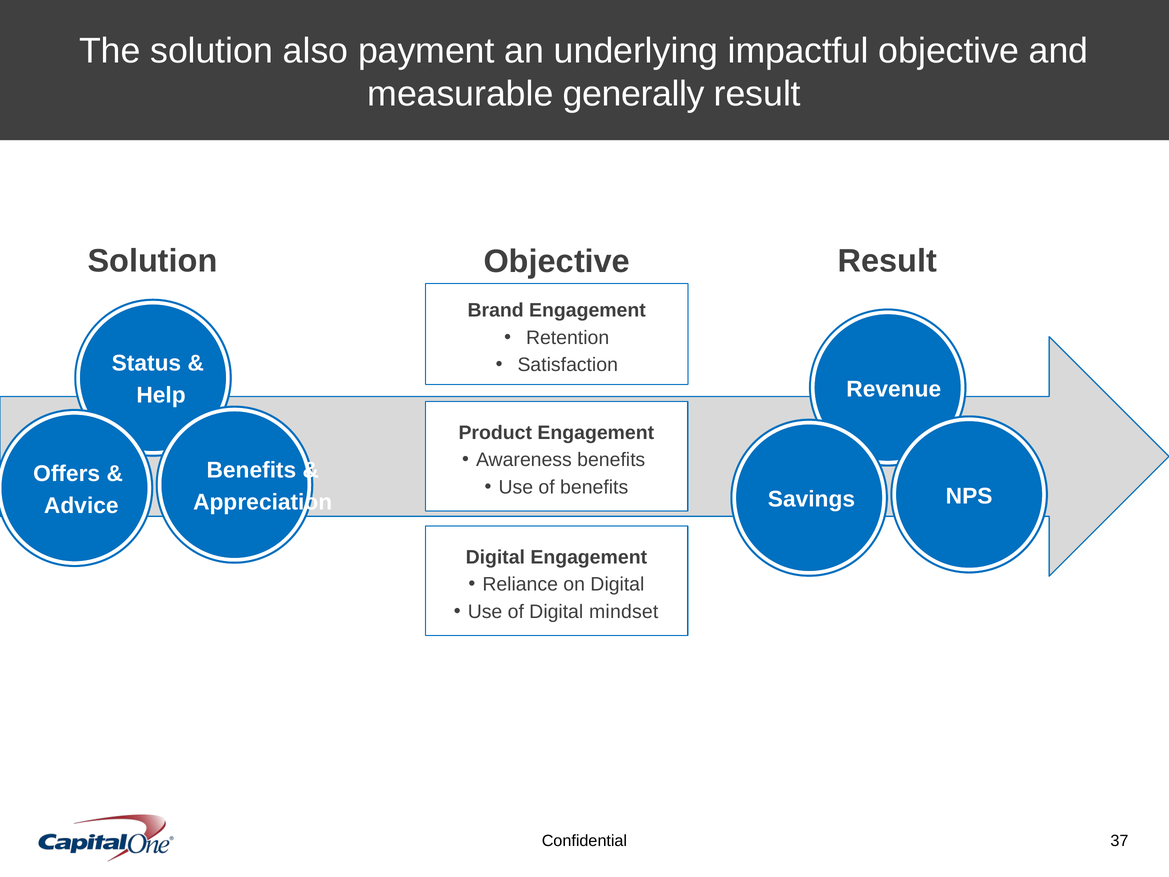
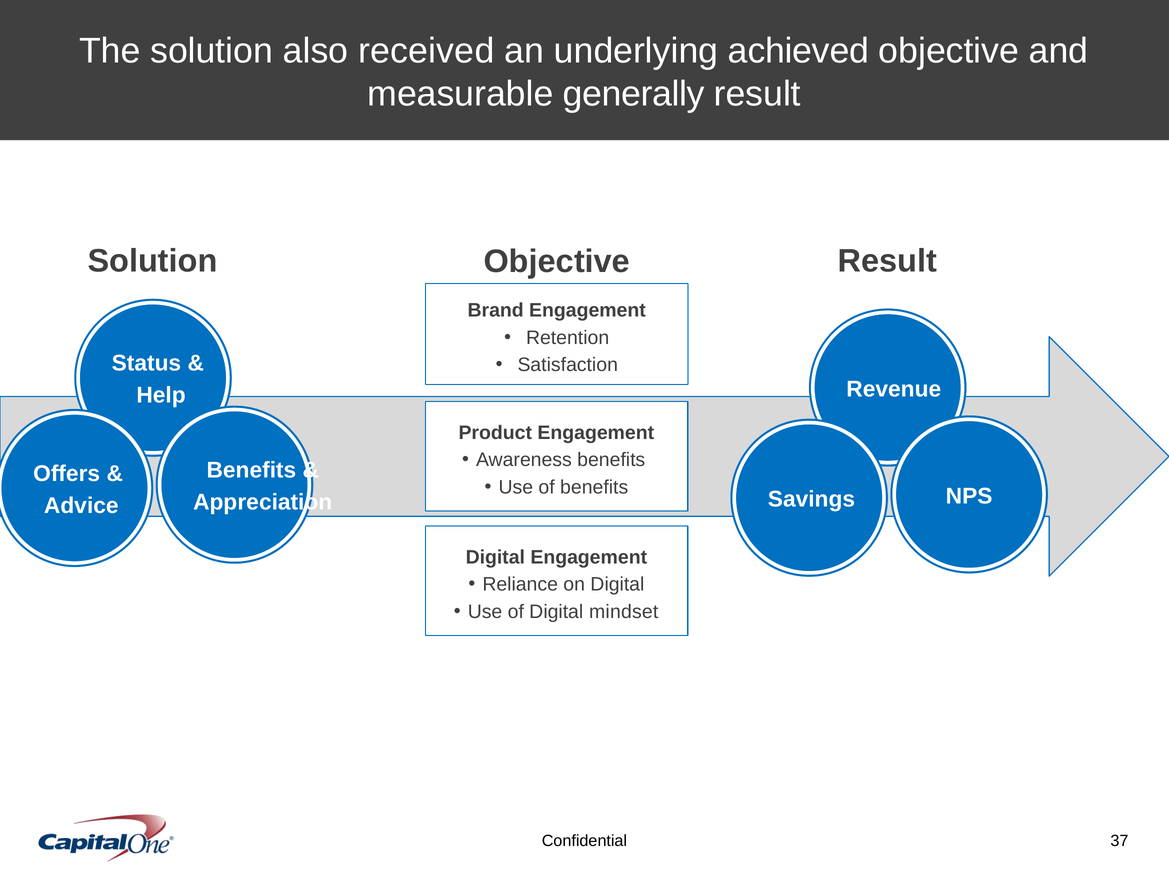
payment: payment -> received (426, 51)
impactful: impactful -> achieved (798, 51)
